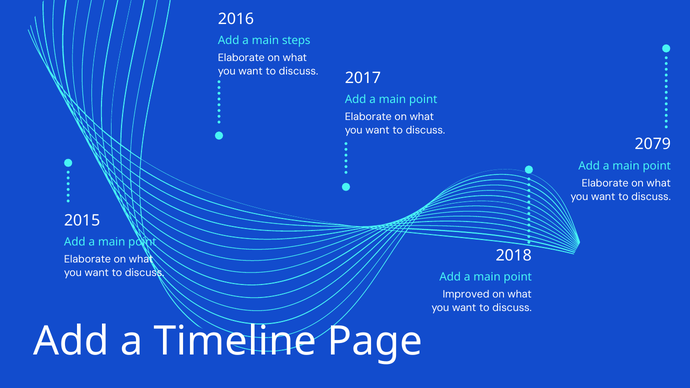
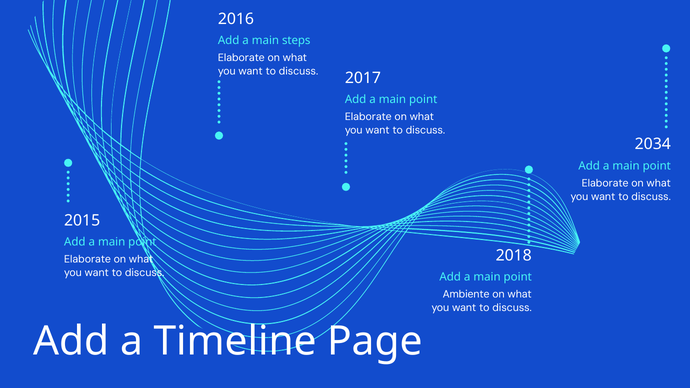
2079: 2079 -> 2034 (653, 144)
Improved: Improved -> Ambiente (466, 294)
